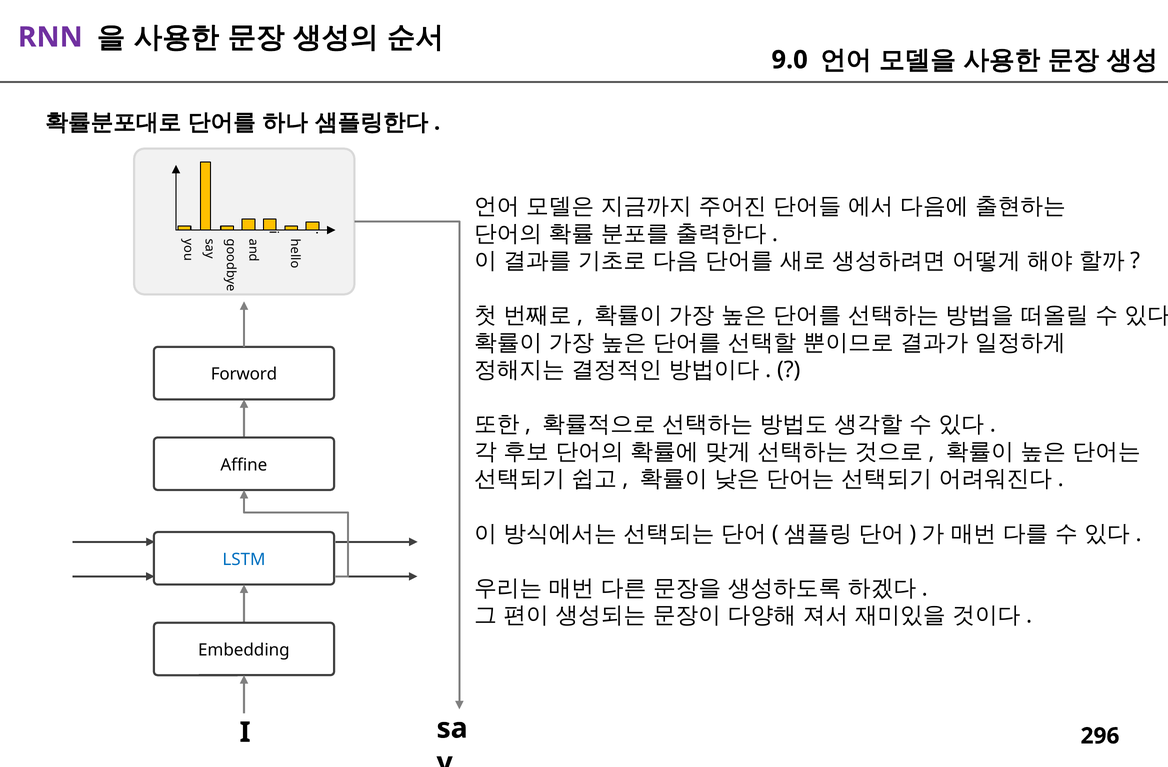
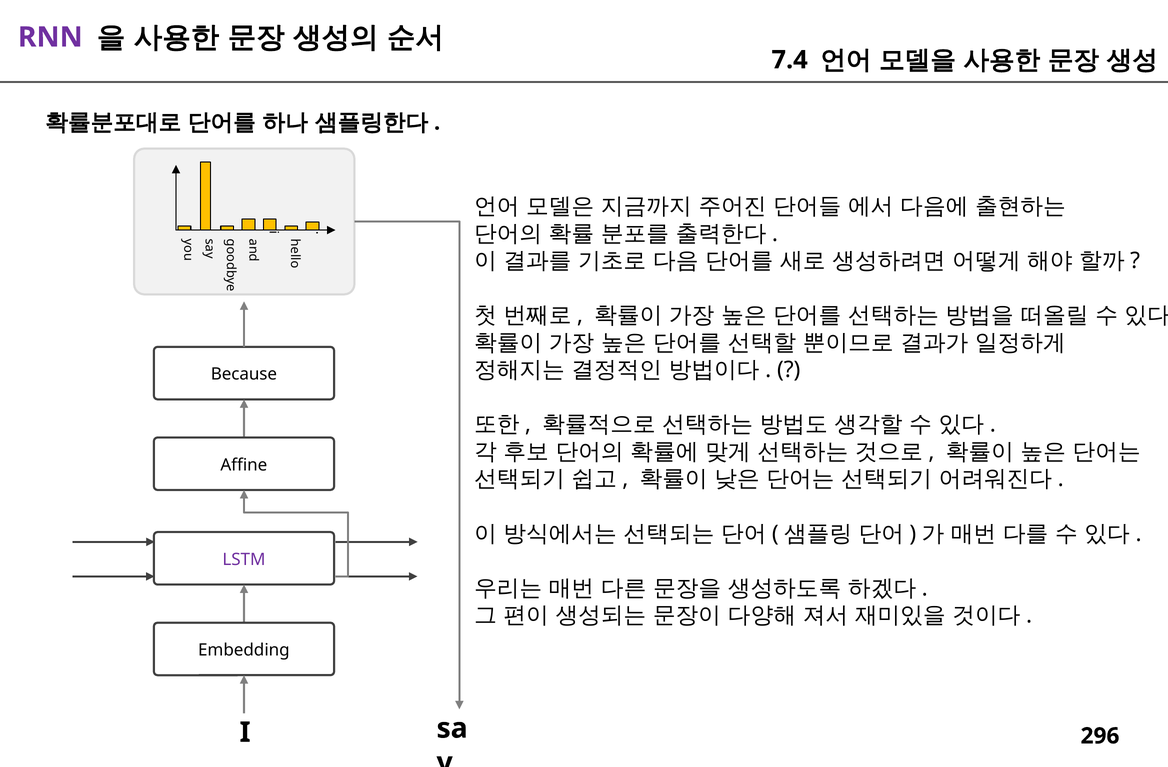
9.0: 9.0 -> 7.4 (790, 60)
Forword: Forword -> Because (244, 374)
LSTM colour: blue -> purple (244, 560)
